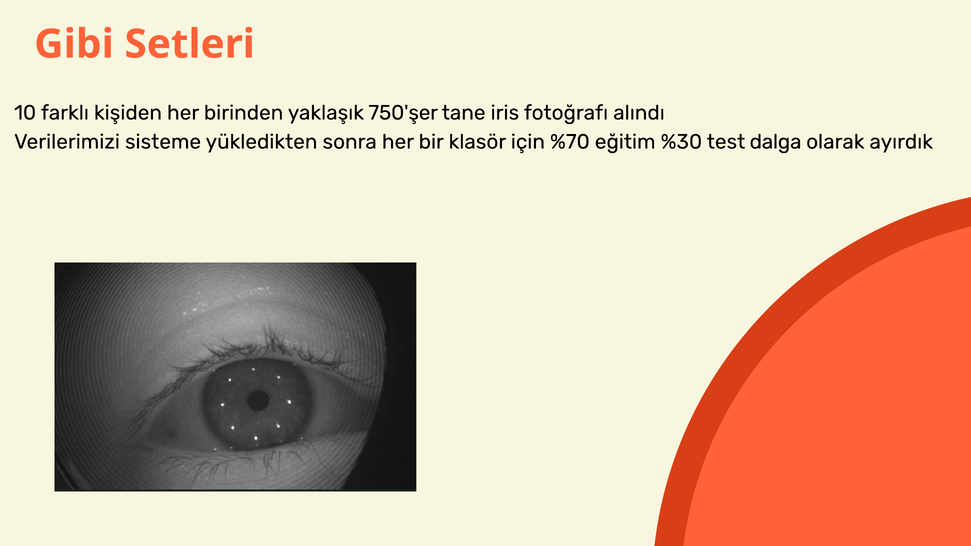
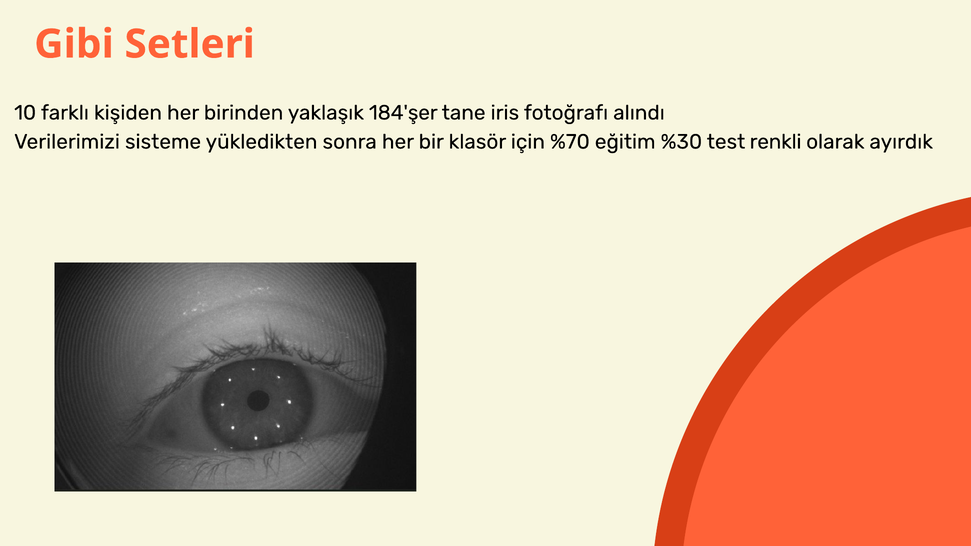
750'şer: 750'şer -> 184'şer (403, 113)
dalga: dalga -> renkli (776, 142)
